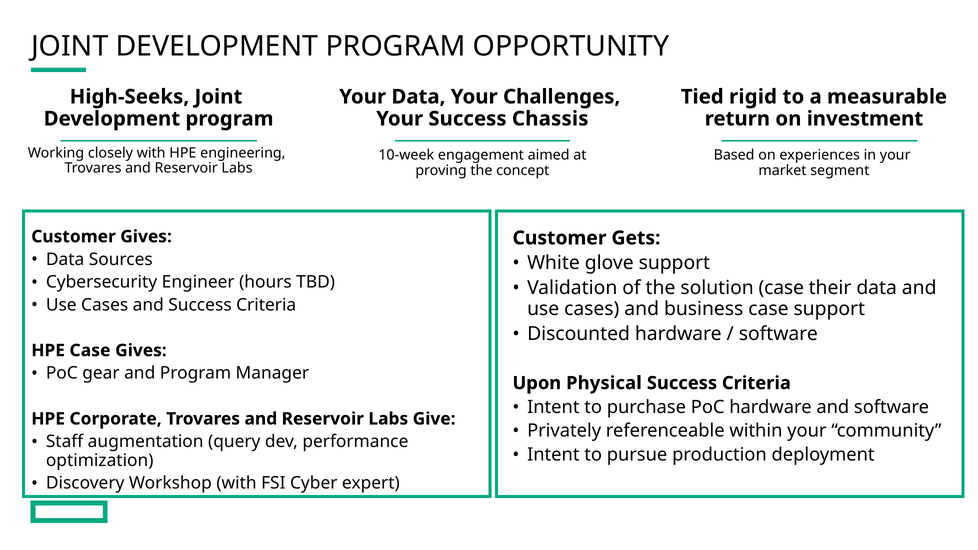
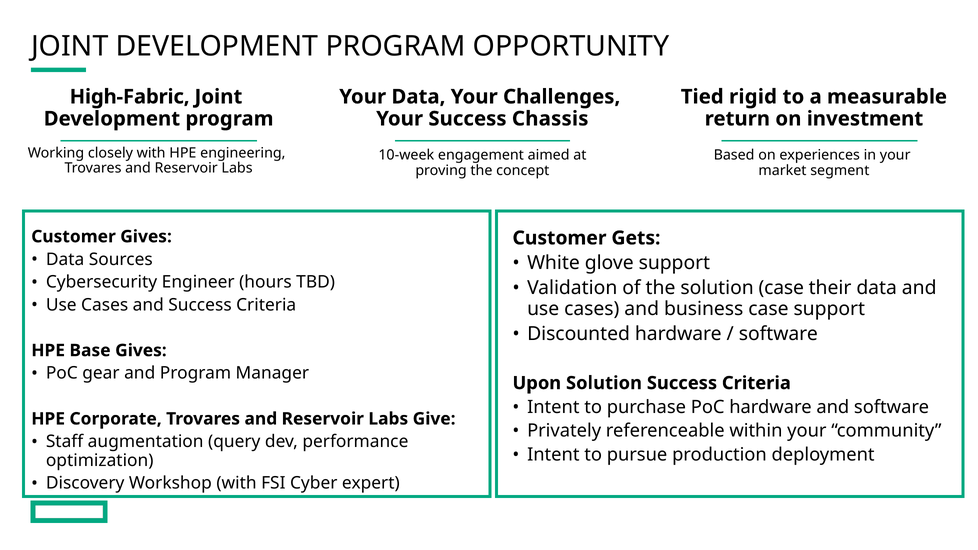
High-Seeks: High-Seeks -> High-Fabric (130, 97)
HPE Case: Case -> Base (90, 351)
Upon Physical: Physical -> Solution (604, 383)
